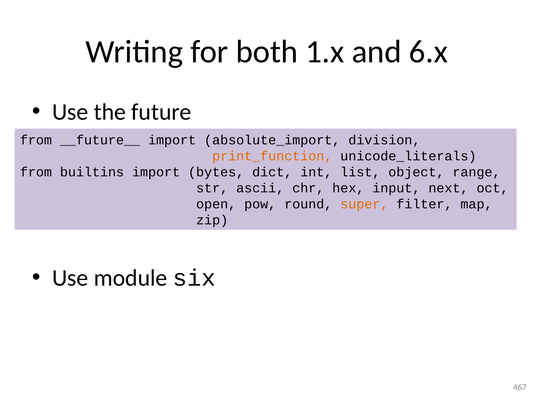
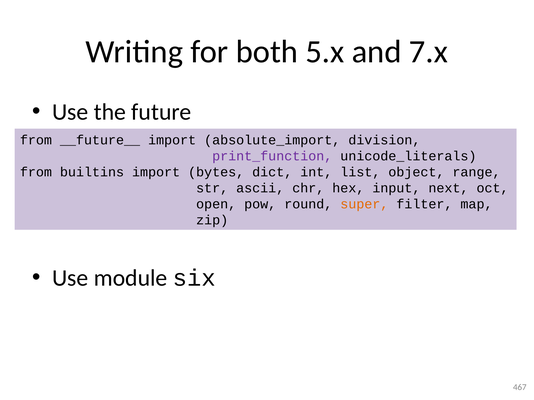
1.x: 1.x -> 5.x (325, 52)
6.x: 6.x -> 7.x (428, 52)
print_function colour: orange -> purple (272, 156)
